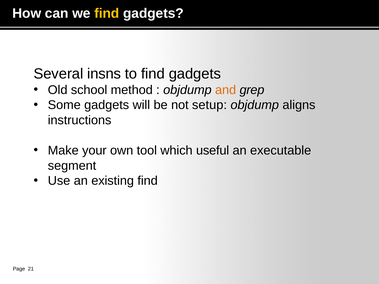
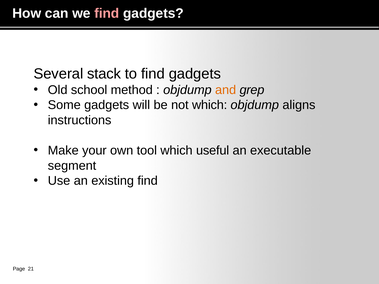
ﬁnd colour: yellow -> pink (107, 13)
insns: insns -> stack (104, 74)
not setup: setup -> which (210, 105)
